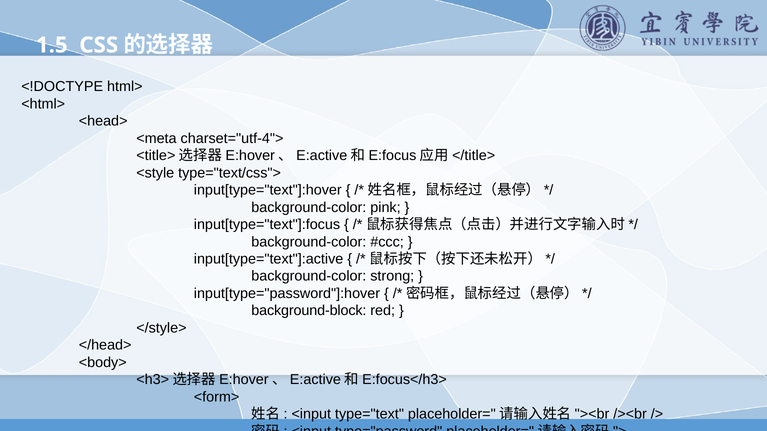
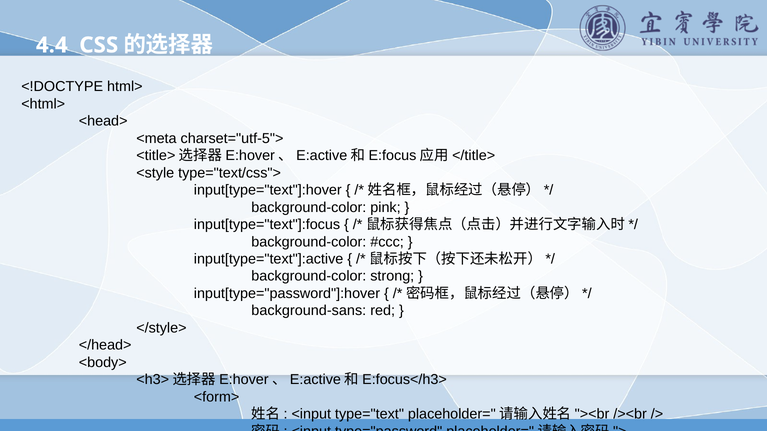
1.5: 1.5 -> 4.4 (52, 45)
charset="utf-4">: charset="utf-4"> -> charset="utf-5"> (232, 138)
background-block: background-block -> background-sans (309, 311)
